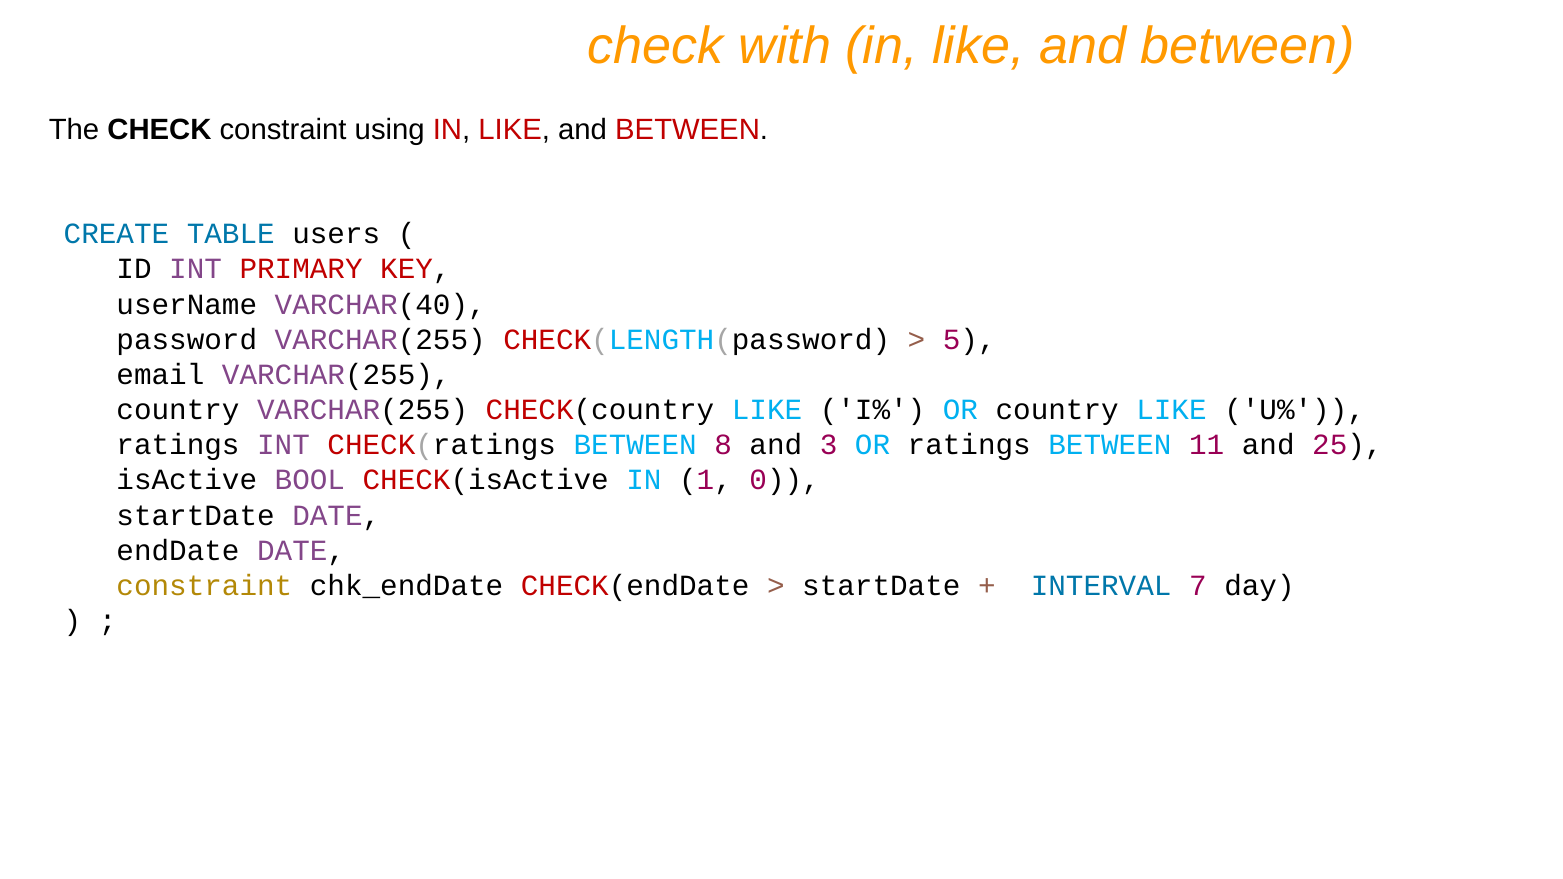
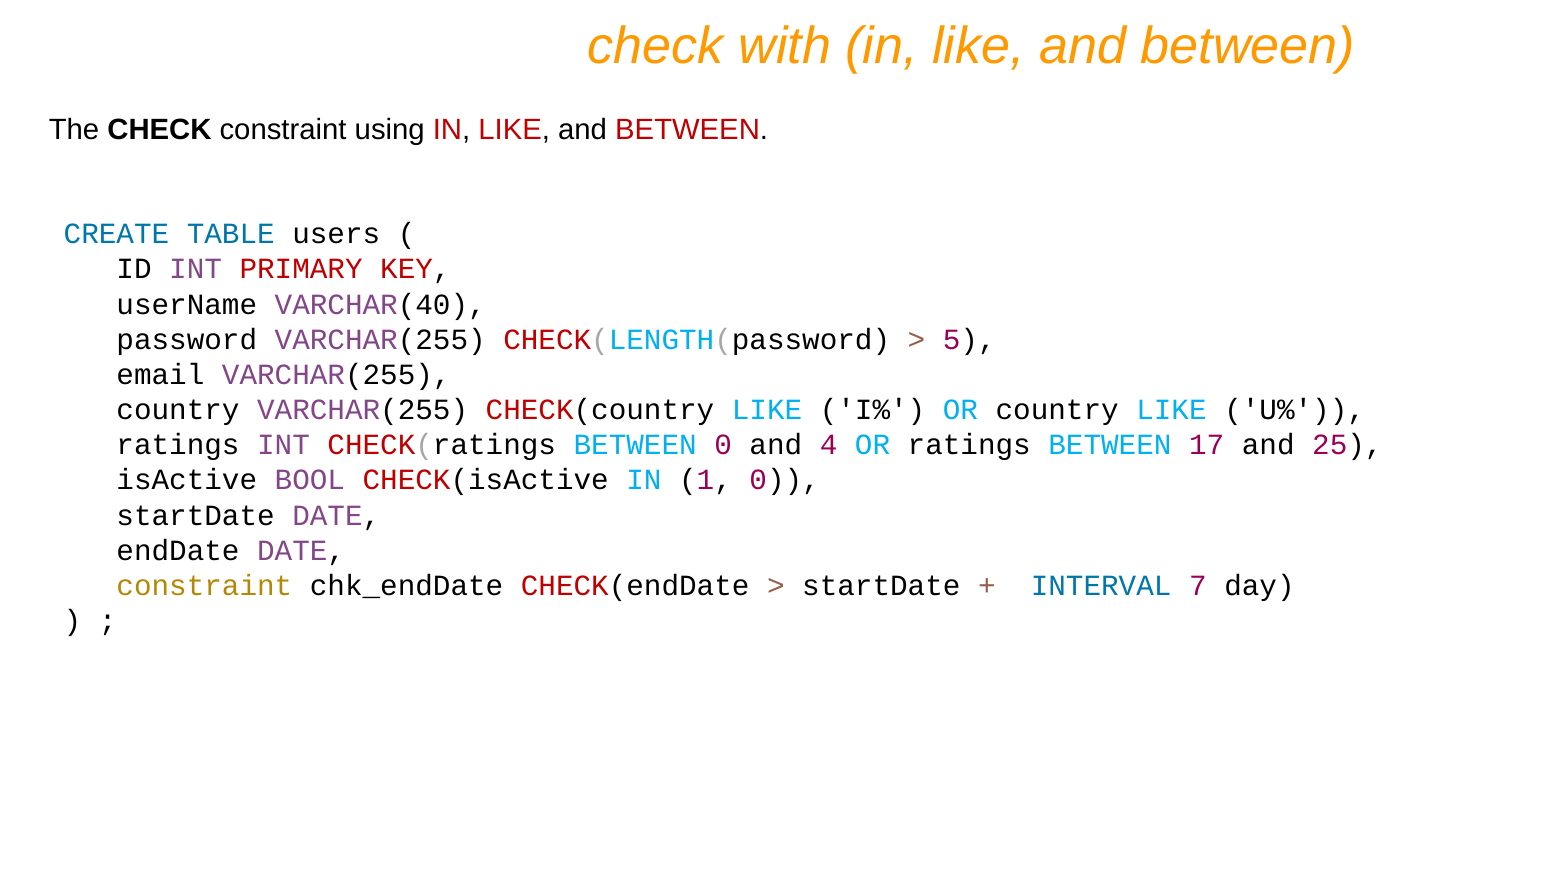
BETWEEN 8: 8 -> 0 (723, 445)
3: 3 -> 4 (829, 445)
11: 11 -> 17 (1207, 445)
